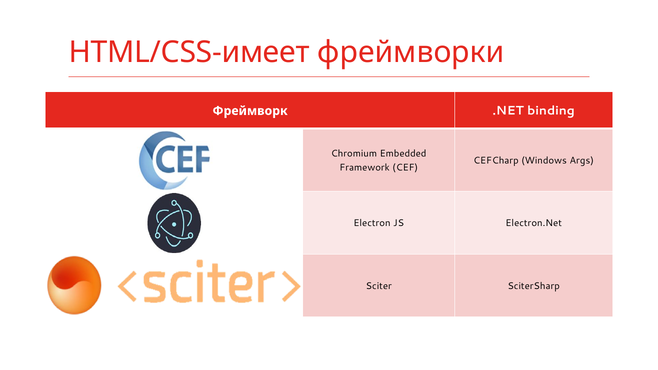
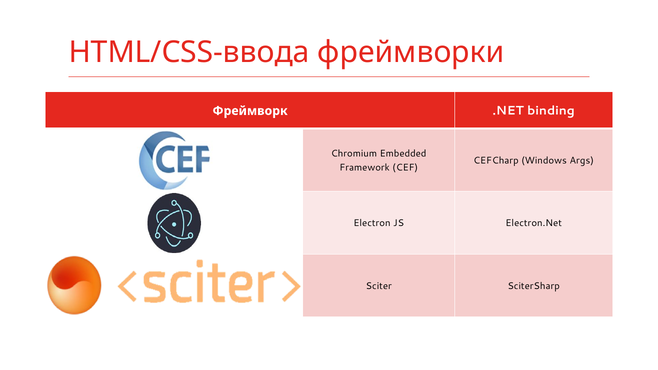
HTML/CSS-имеет: HTML/CSS-имеет -> HTML/CSS-ввода (189, 52)
